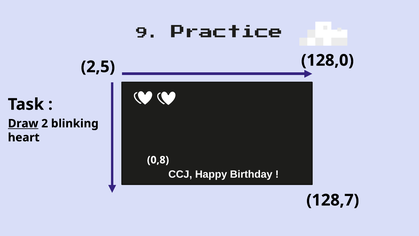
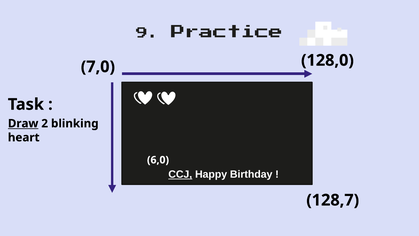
2,5: 2,5 -> 7,0 (98, 67)
0,8: 0,8 -> 6,0 (158, 160)
CCJ underline: none -> present (180, 174)
